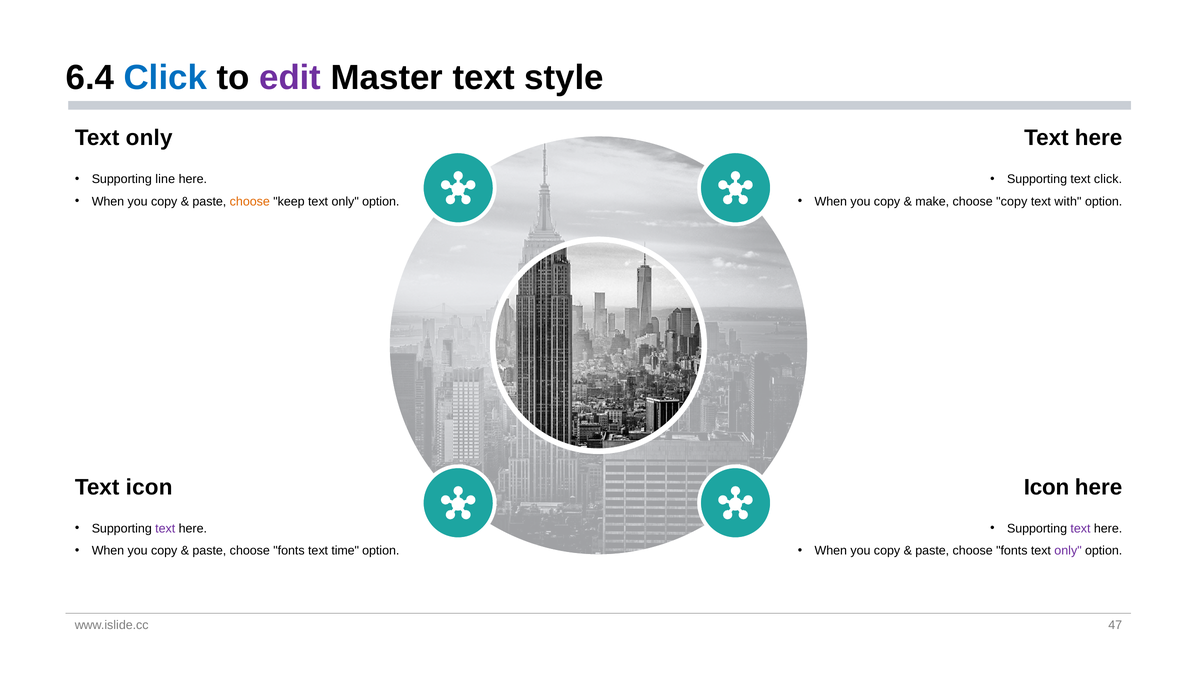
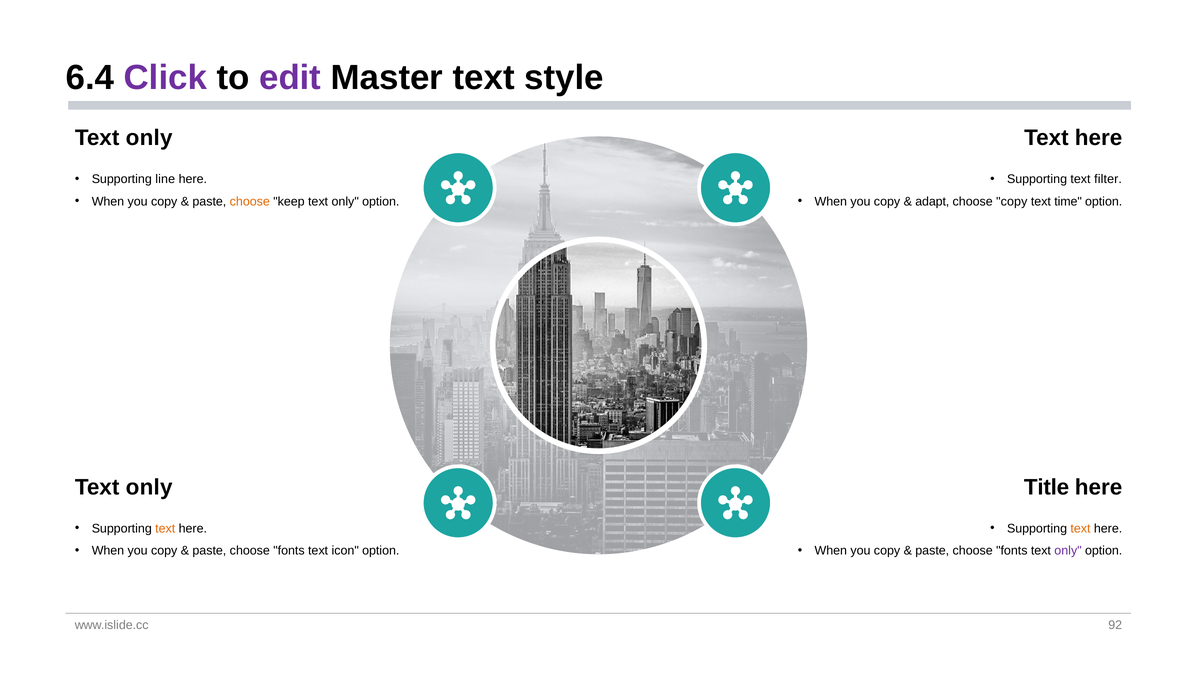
Click colour: blue -> purple (165, 77)
text click: click -> filter (1108, 179)
make: make -> adapt (932, 201)
with: with -> time (1068, 201)
icon: icon -> only (149, 487)
Icon: Icon -> Title (1047, 487)
text colour: purple -> orange (165, 528)
text colour: purple -> orange (1081, 528)
time: time -> icon (345, 550)
47: 47 -> 92 (1115, 625)
